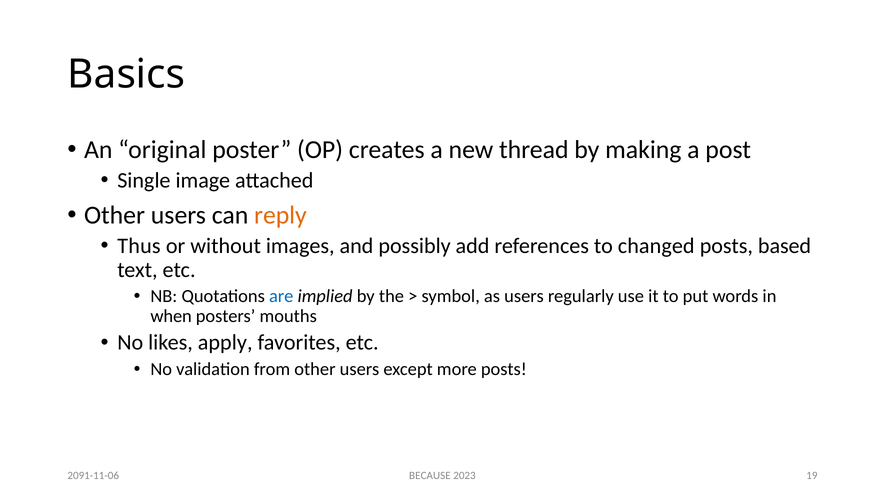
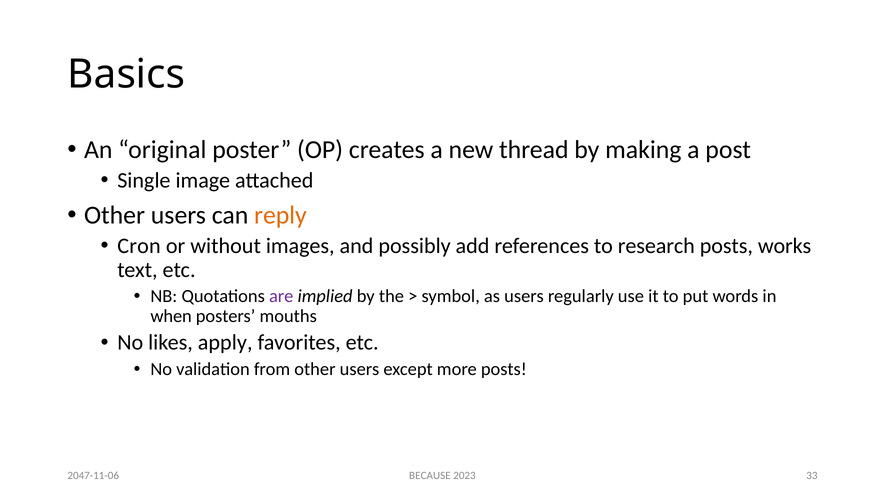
Thus: Thus -> Cron (139, 246)
changed: changed -> research (656, 246)
based: based -> works (785, 246)
are colour: blue -> purple (281, 296)
19: 19 -> 33 (812, 475)
2091-11-06: 2091-11-06 -> 2047-11-06 (93, 475)
